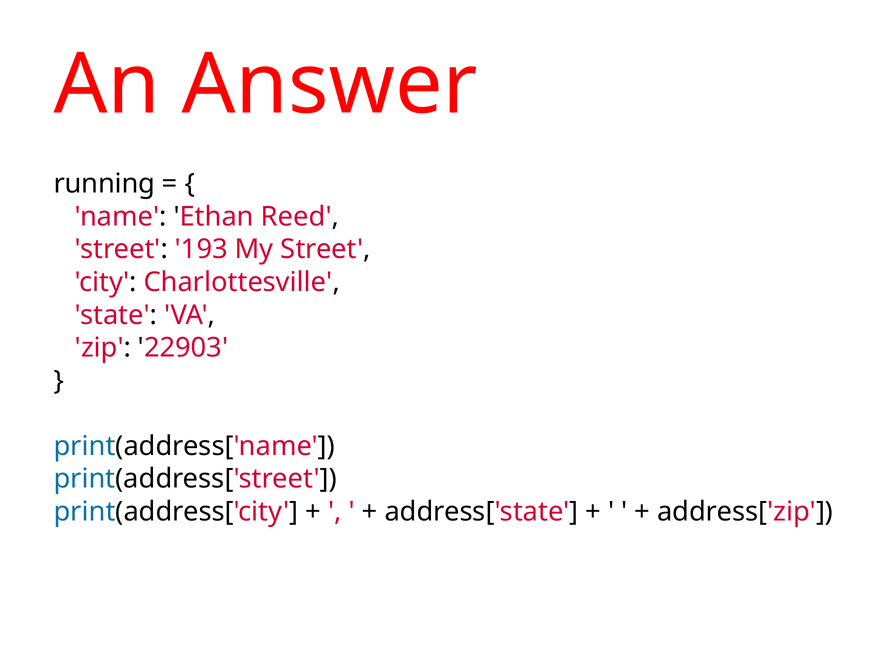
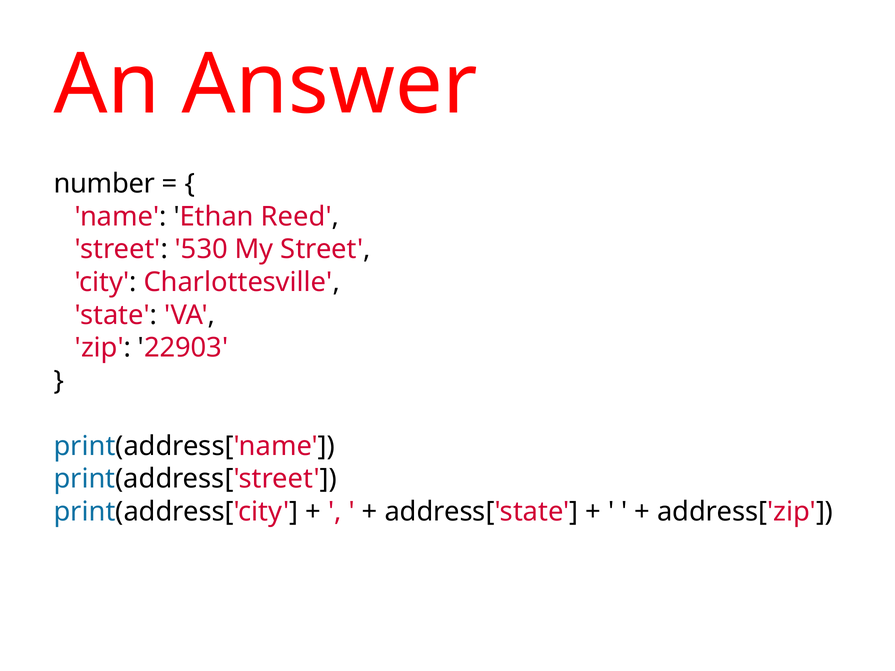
running: running -> number (104, 184)
193: 193 -> 530 (201, 250)
